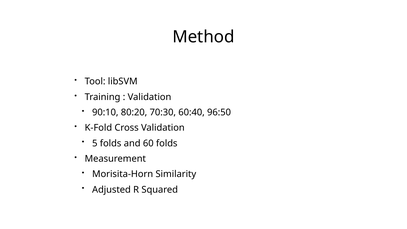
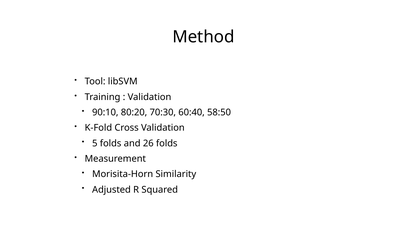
96:50: 96:50 -> 58:50 (219, 112)
60: 60 -> 26 (148, 143)
